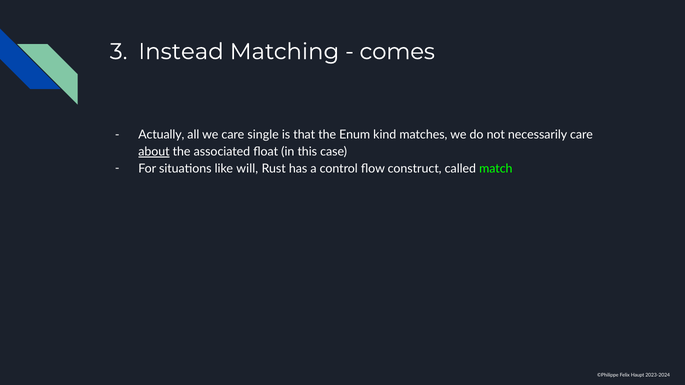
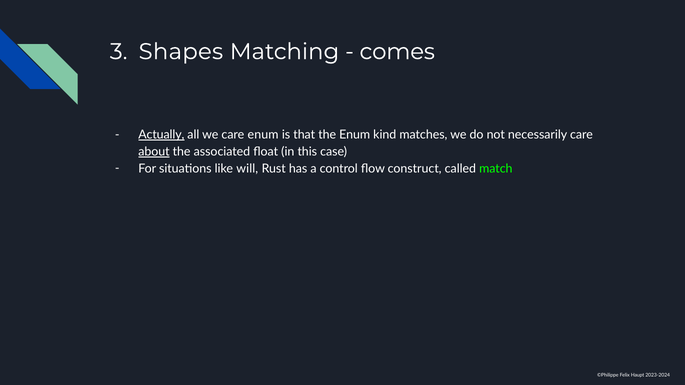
Instead: Instead -> Shapes (181, 52)
Actually underline: none -> present (161, 135)
care single: single -> enum (263, 135)
